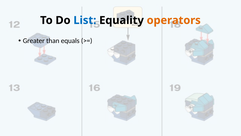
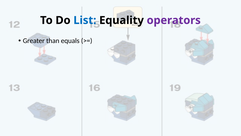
operators colour: orange -> purple (174, 20)
